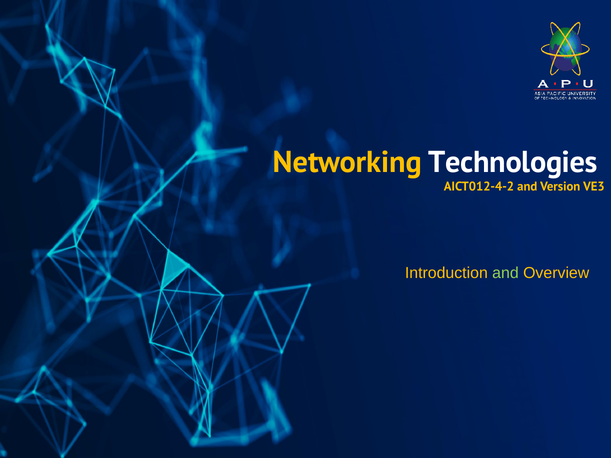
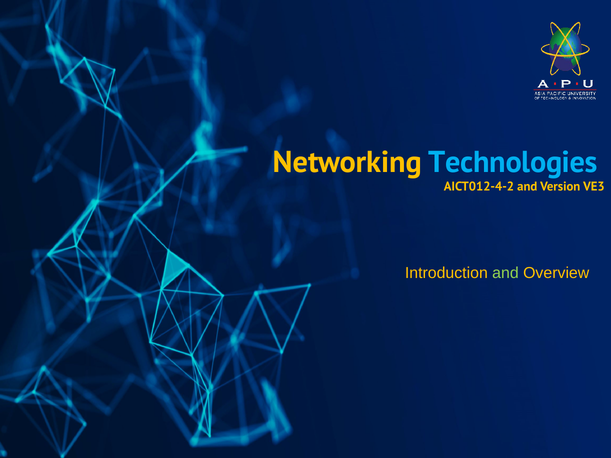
Technologies colour: white -> light blue (513, 162)
